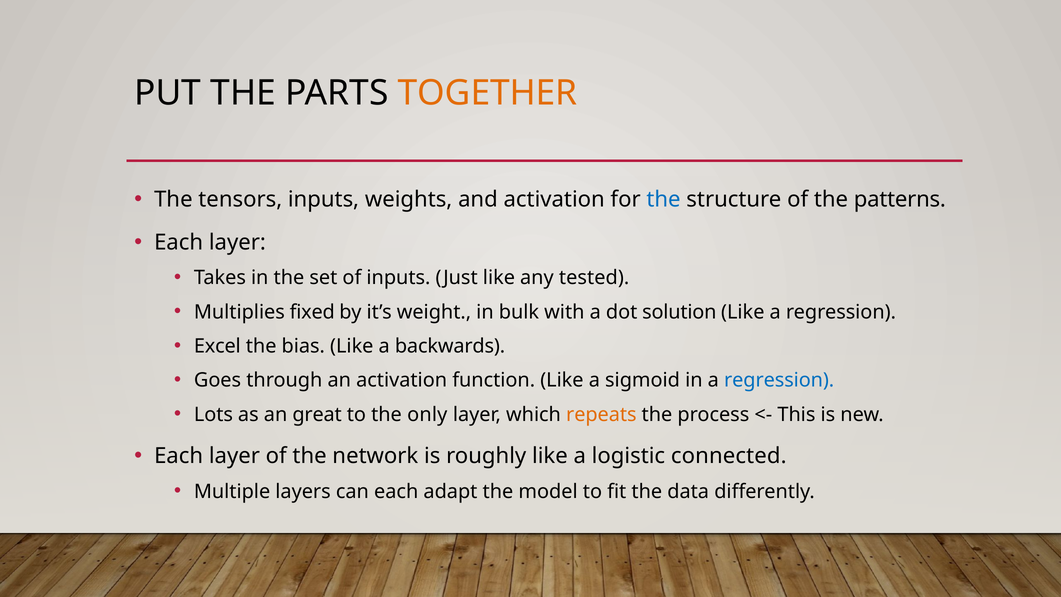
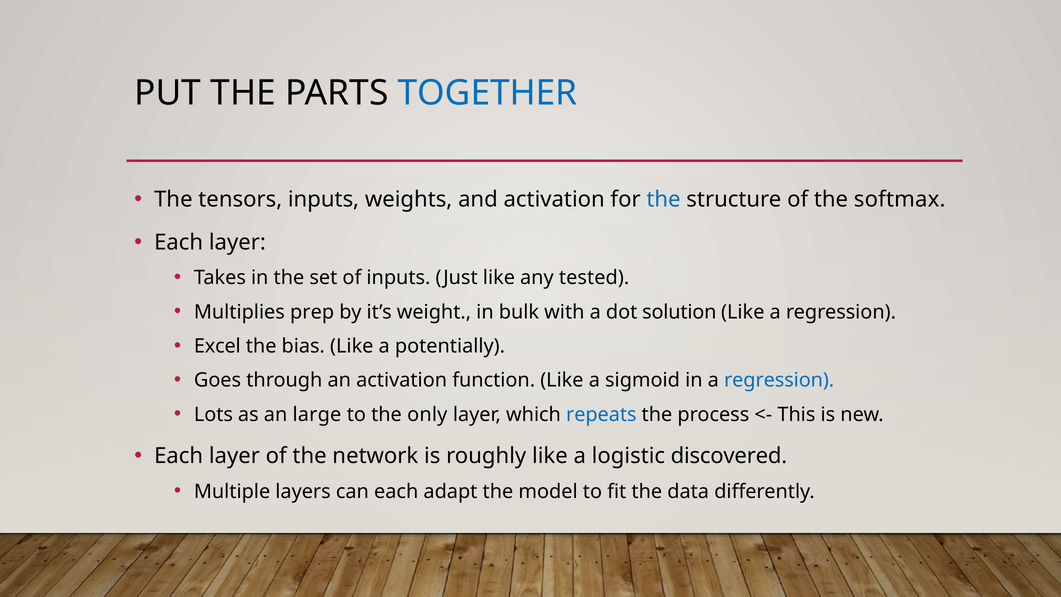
TOGETHER colour: orange -> blue (488, 93)
patterns: patterns -> softmax (900, 199)
fixed: fixed -> prep (312, 312)
backwards: backwards -> potentially (450, 346)
great: great -> large (317, 414)
repeats colour: orange -> blue (601, 414)
connected: connected -> discovered (729, 456)
